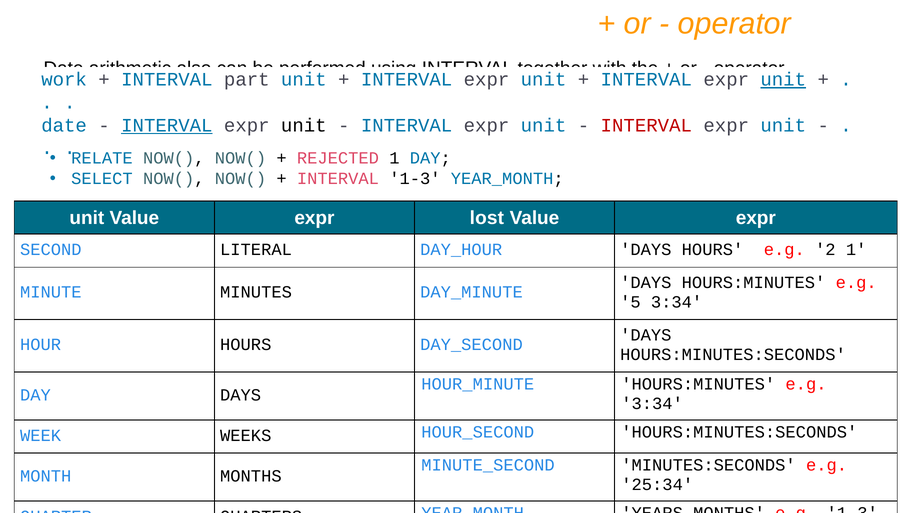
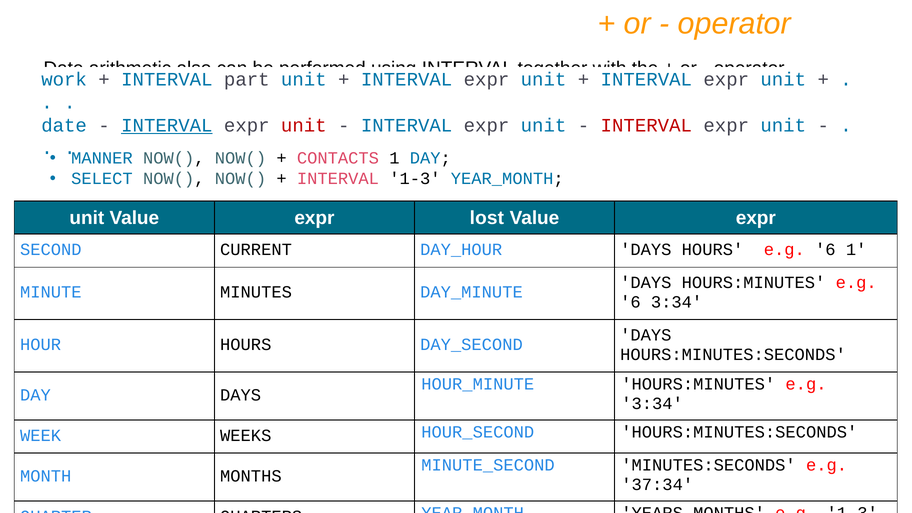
unit underline: present -> none (783, 80)
unit colour: black -> red (304, 125)
RELATE: RELATE -> MANNER (102, 158)
REJECTED: REJECTED -> CONTACTS (338, 158)
LITERAL: LITERAL -> CURRENT (256, 250)
HOURS e.g 2: 2 -> 6 (825, 250)
5: 5 -> 6 (630, 302)
25:34: 25:34 -> 37:34 (657, 484)
